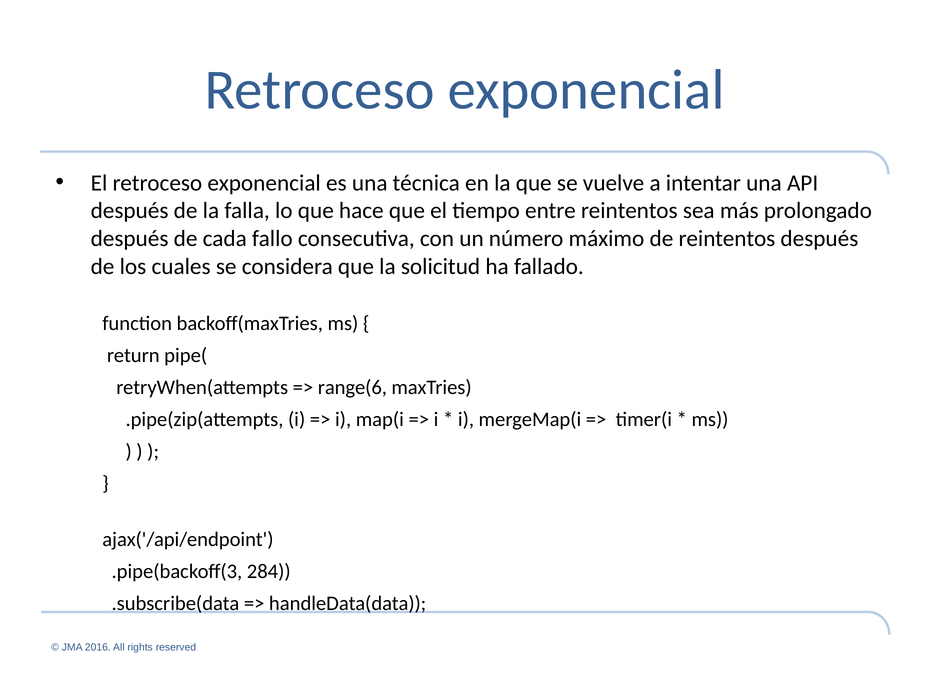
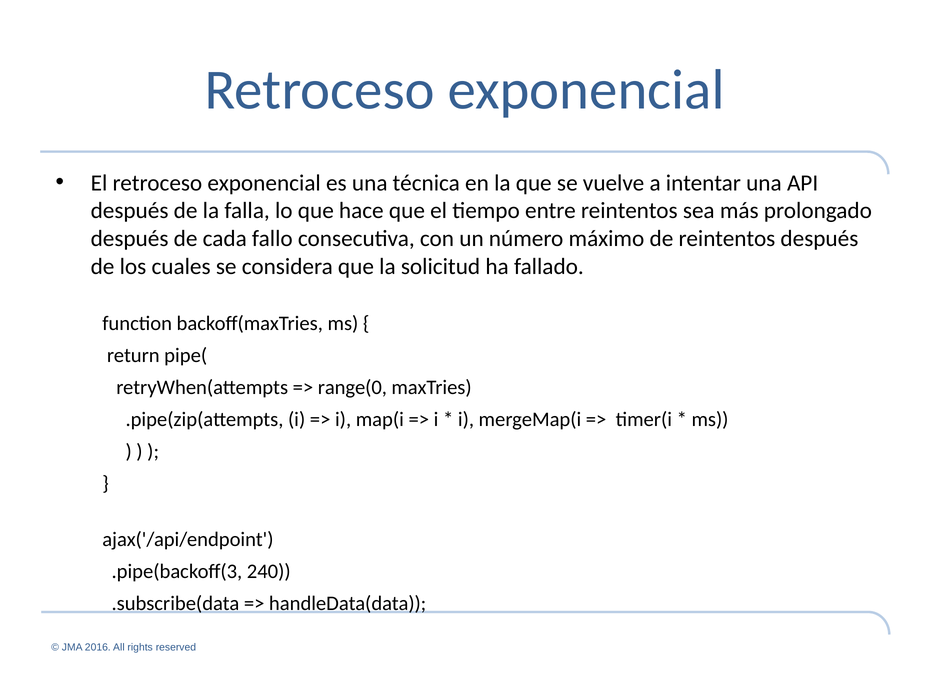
range(6: range(6 -> range(0 (352, 388)
284: 284 -> 240 (269, 572)
